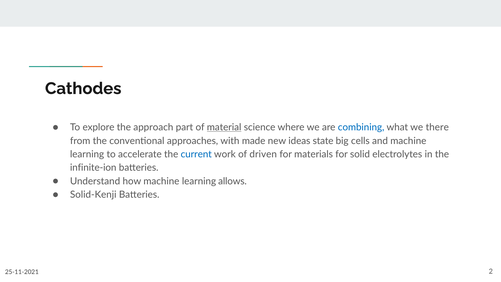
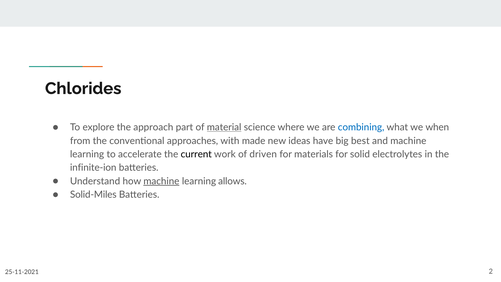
Cathodes: Cathodes -> Chlorides (83, 88)
there: there -> when (437, 127)
state: state -> have (323, 141)
cells: cells -> best (360, 141)
current colour: blue -> black (196, 154)
machine underline: none -> present (161, 181)
Solid-Kenji: Solid-Kenji -> Solid-Miles (93, 195)
